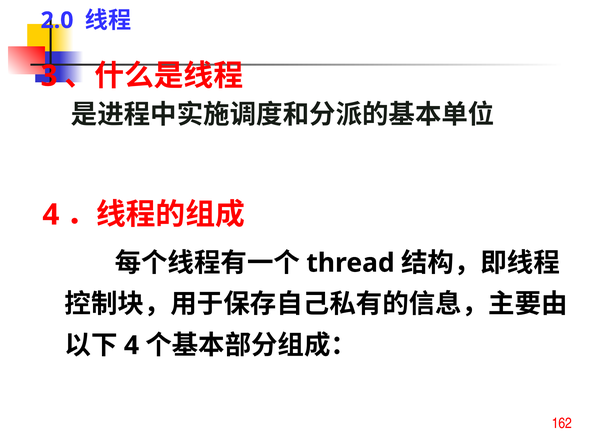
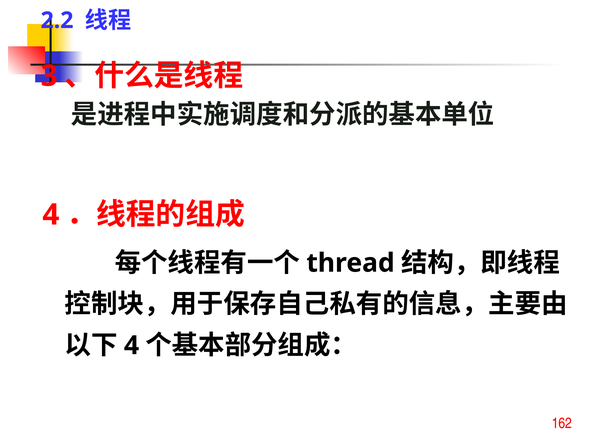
2.0: 2.0 -> 2.2 (57, 20)
